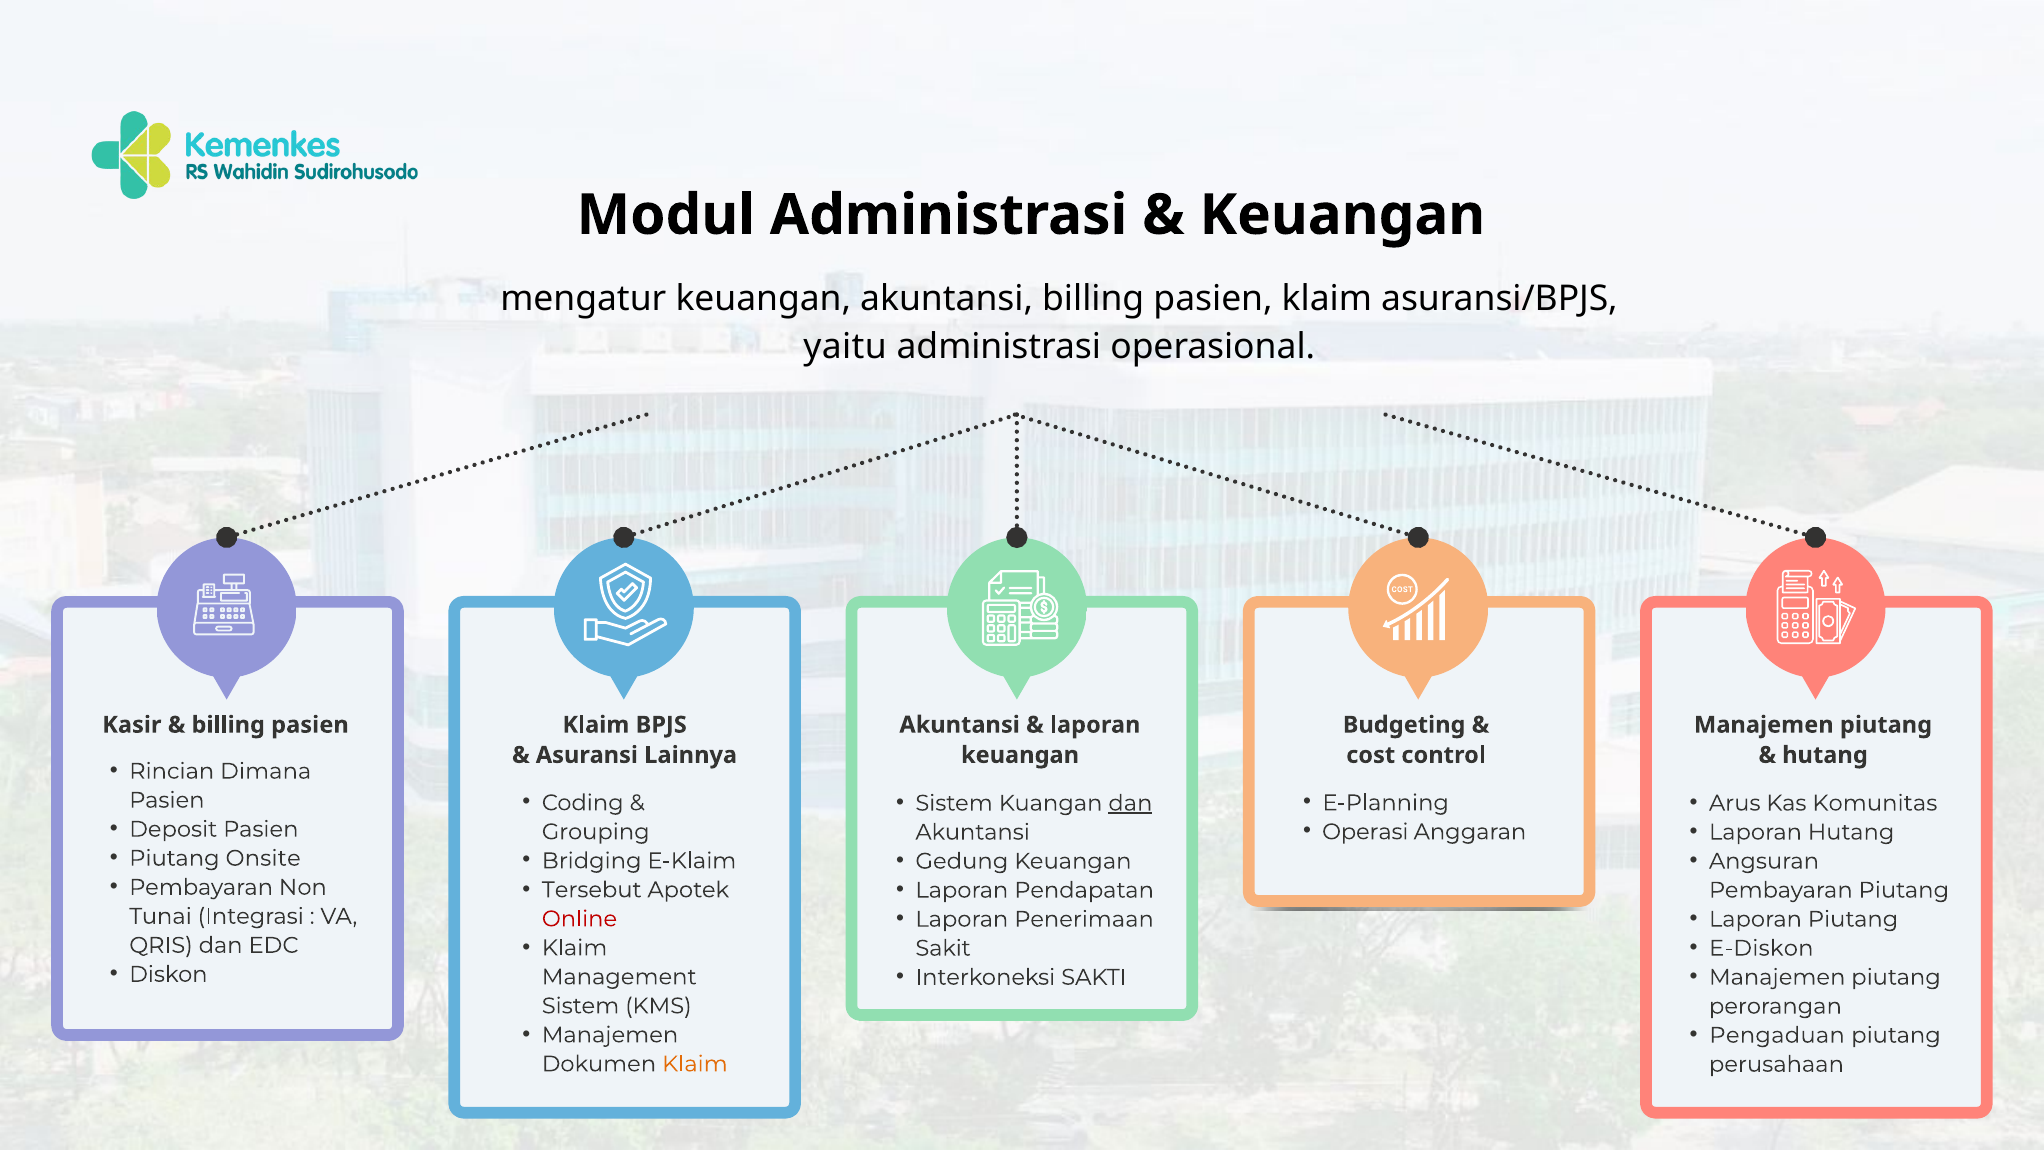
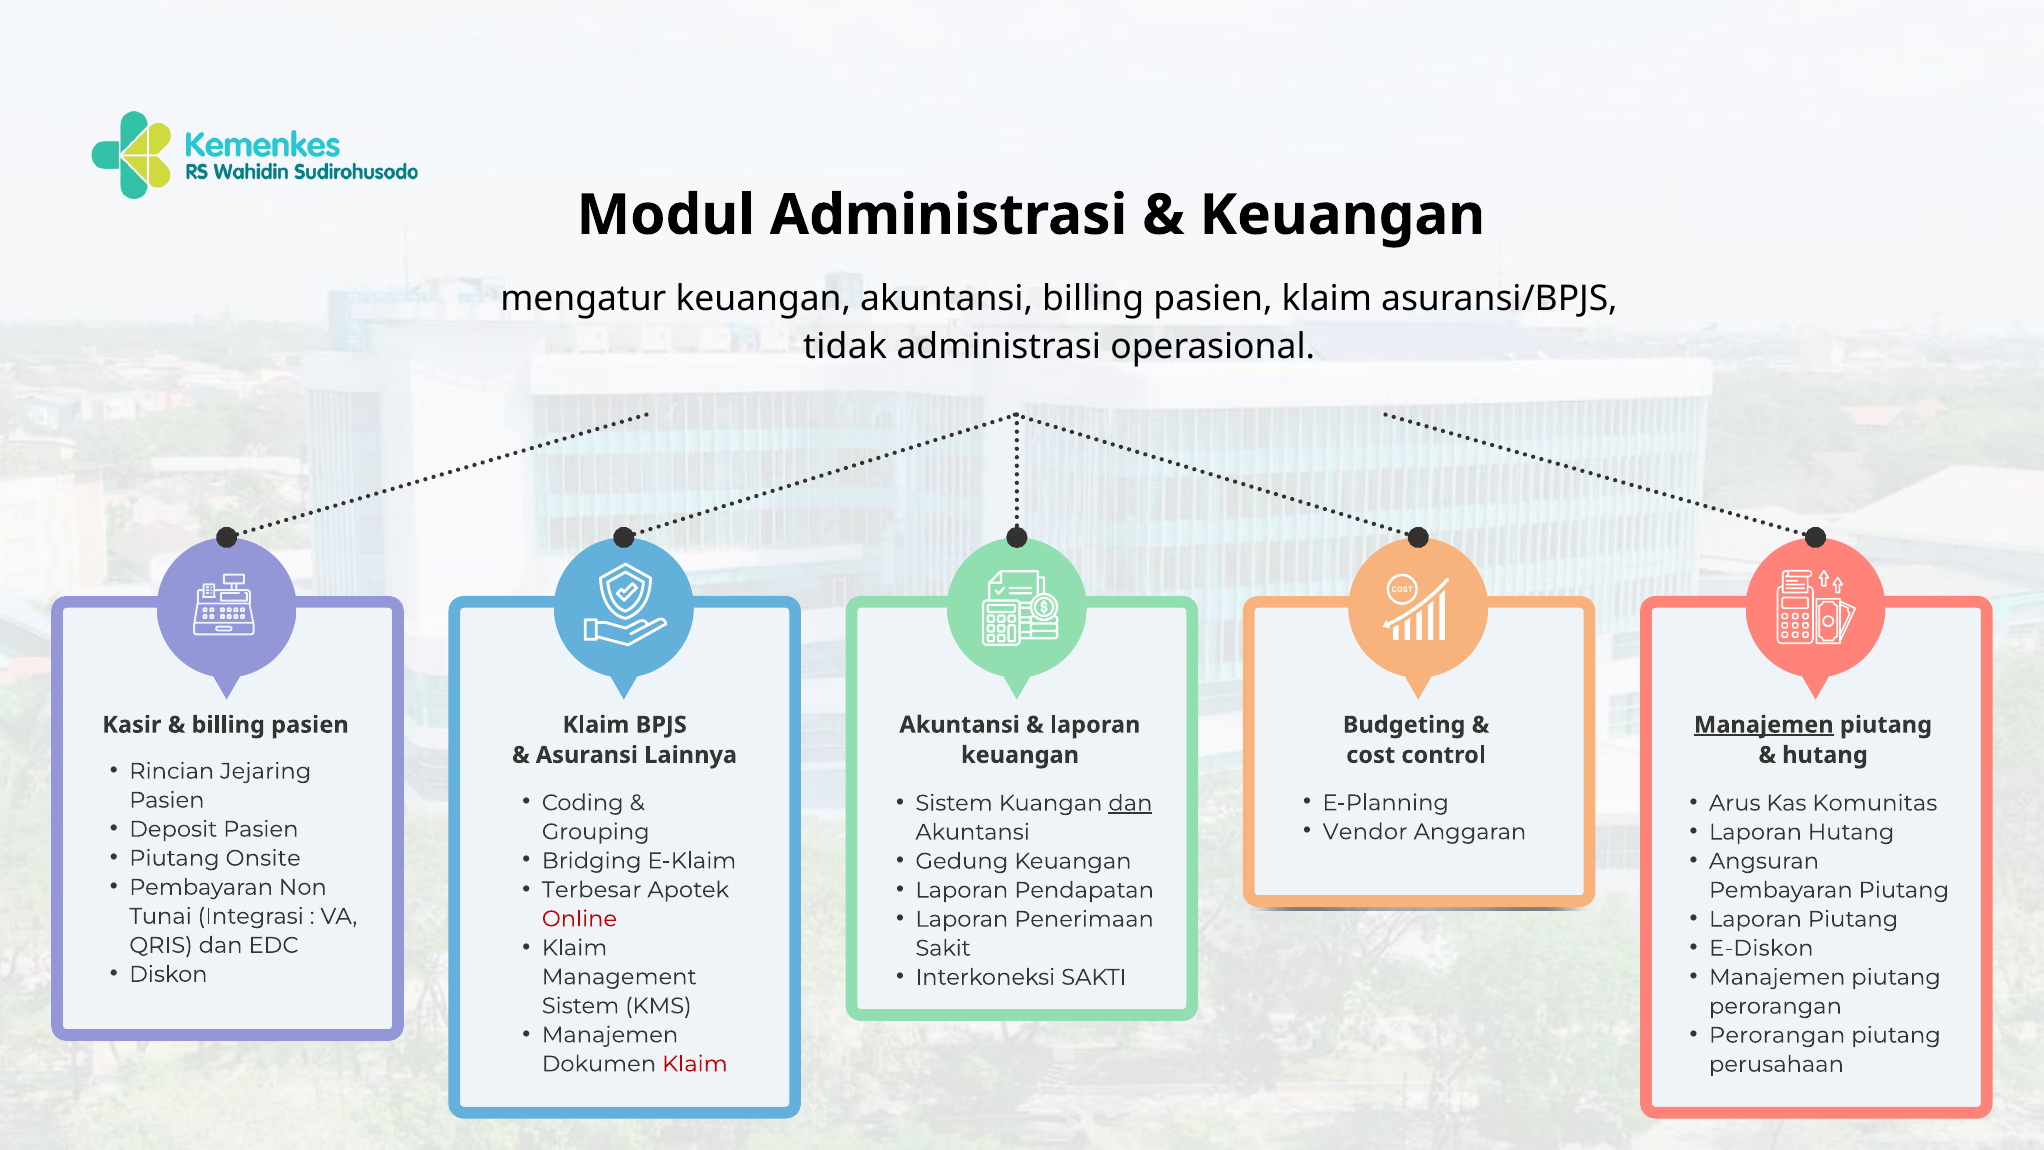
yaitu: yaitu -> tidak (845, 347)
Manajemen underline: none -> present (1764, 725)
Dimana: Dimana -> Jejaring (266, 771)
Operasi: Operasi -> Vendor (1365, 832)
Tersebut: Tersebut -> Terbesar (592, 890)
Pengaduan: Pengaduan -> Perorangan (1777, 1035)
Klaim colour: orange -> red (695, 1064)
